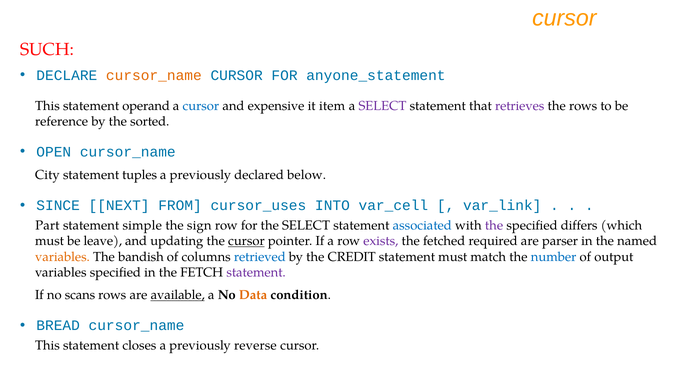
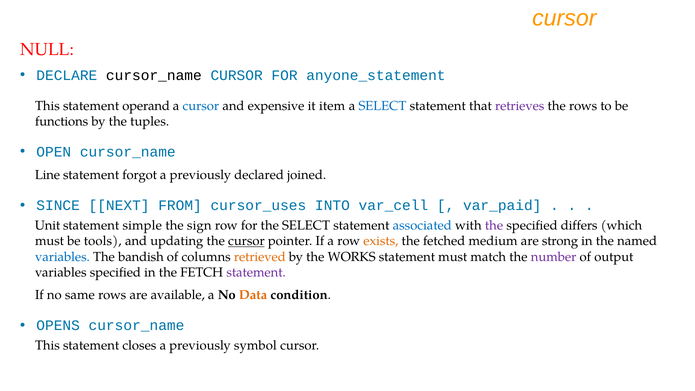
SUCH: SUCH -> NULL (47, 50)
cursor_name colour: orange -> black (154, 75)
SELECT colour: purple -> blue (382, 106)
reference: reference -> functions (62, 121)
sorted: sorted -> tuples (150, 121)
City: City -> Line (47, 175)
tuples: tuples -> forgot (140, 175)
below: below -> joined (307, 175)
var_link: var_link -> var_paid (502, 206)
Part: Part -> Unit (47, 226)
leave: leave -> tools (103, 241)
exists colour: purple -> orange (381, 241)
required: required -> medium (493, 241)
parser: parser -> strong (560, 241)
variables colour: orange -> blue (62, 257)
retrieved colour: blue -> orange (260, 257)
CREDIT: CREDIT -> WORKS (352, 257)
number colour: blue -> purple (554, 257)
scans: scans -> same (80, 295)
available underline: present -> none (178, 295)
BREAD: BREAD -> OPENS (58, 325)
reverse: reverse -> symbol (255, 345)
